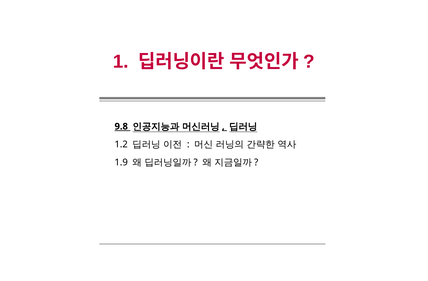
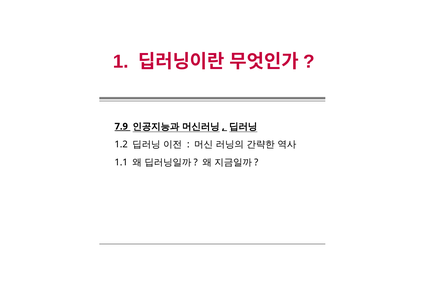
9.8: 9.8 -> 7.9 (121, 127)
1.9: 1.9 -> 1.1 (121, 162)
